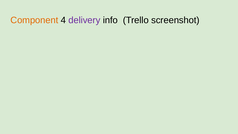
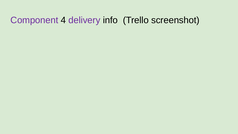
Component colour: orange -> purple (34, 20)
